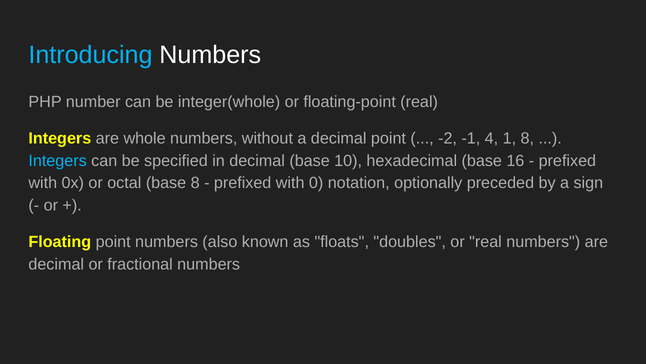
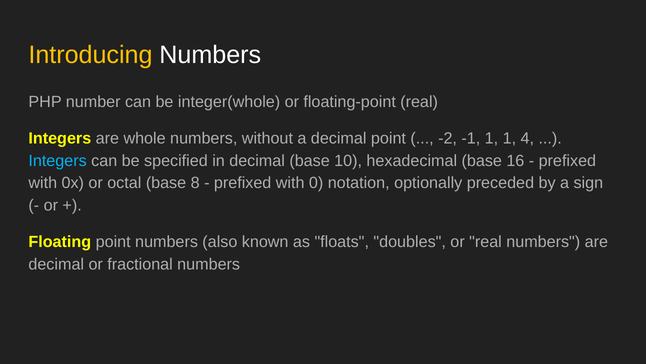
Introducing colour: light blue -> yellow (90, 55)
-1 4: 4 -> 1 (491, 138)
1 8: 8 -> 4 (527, 138)
